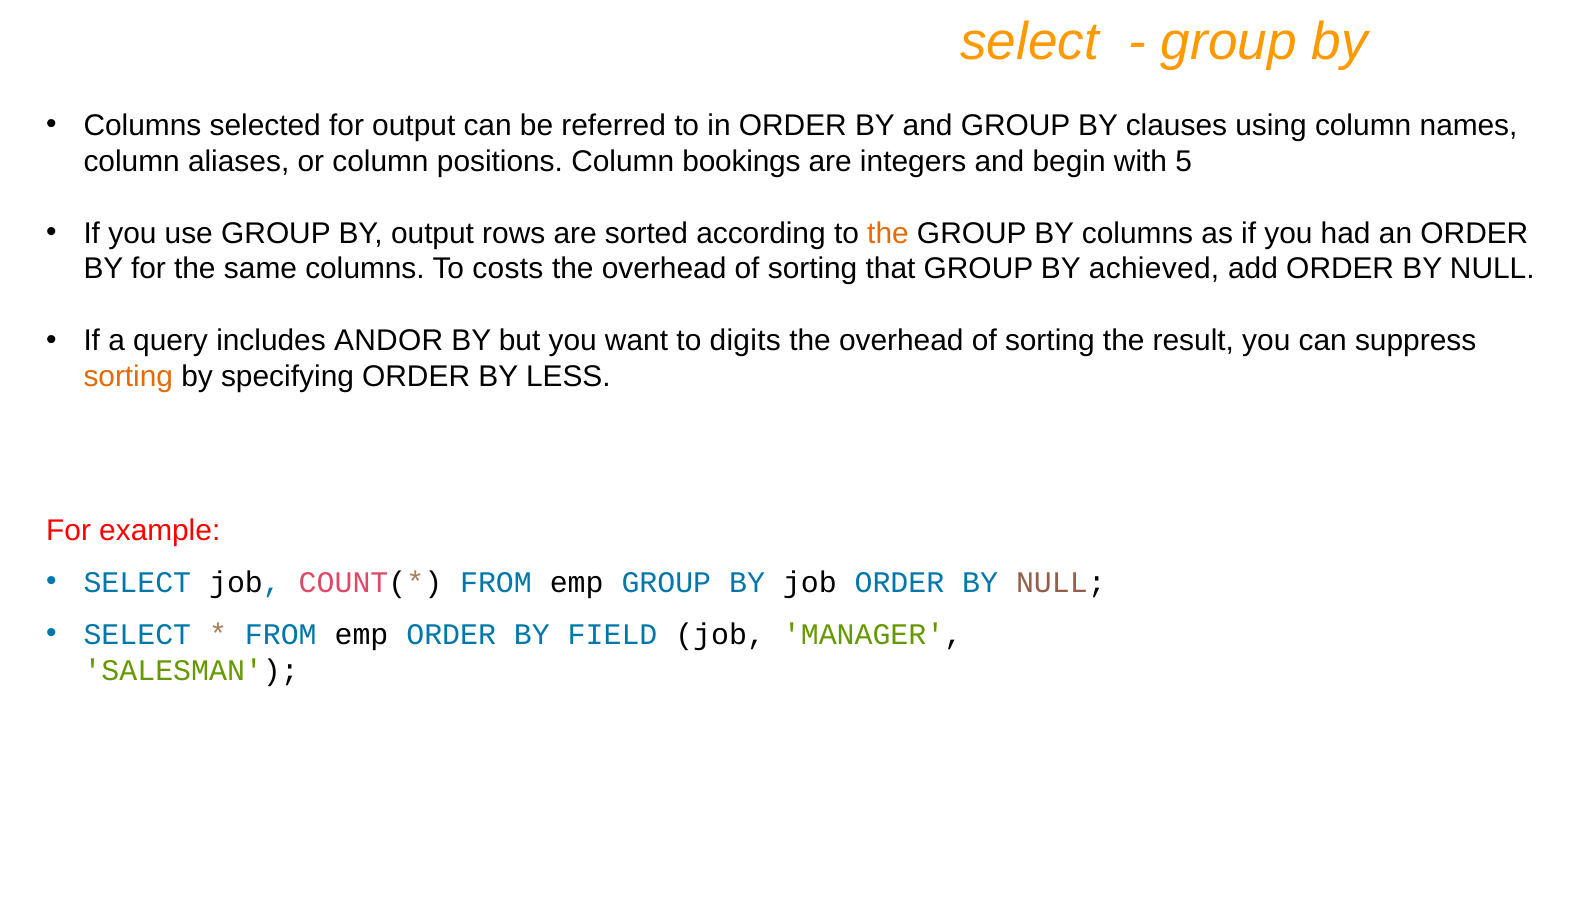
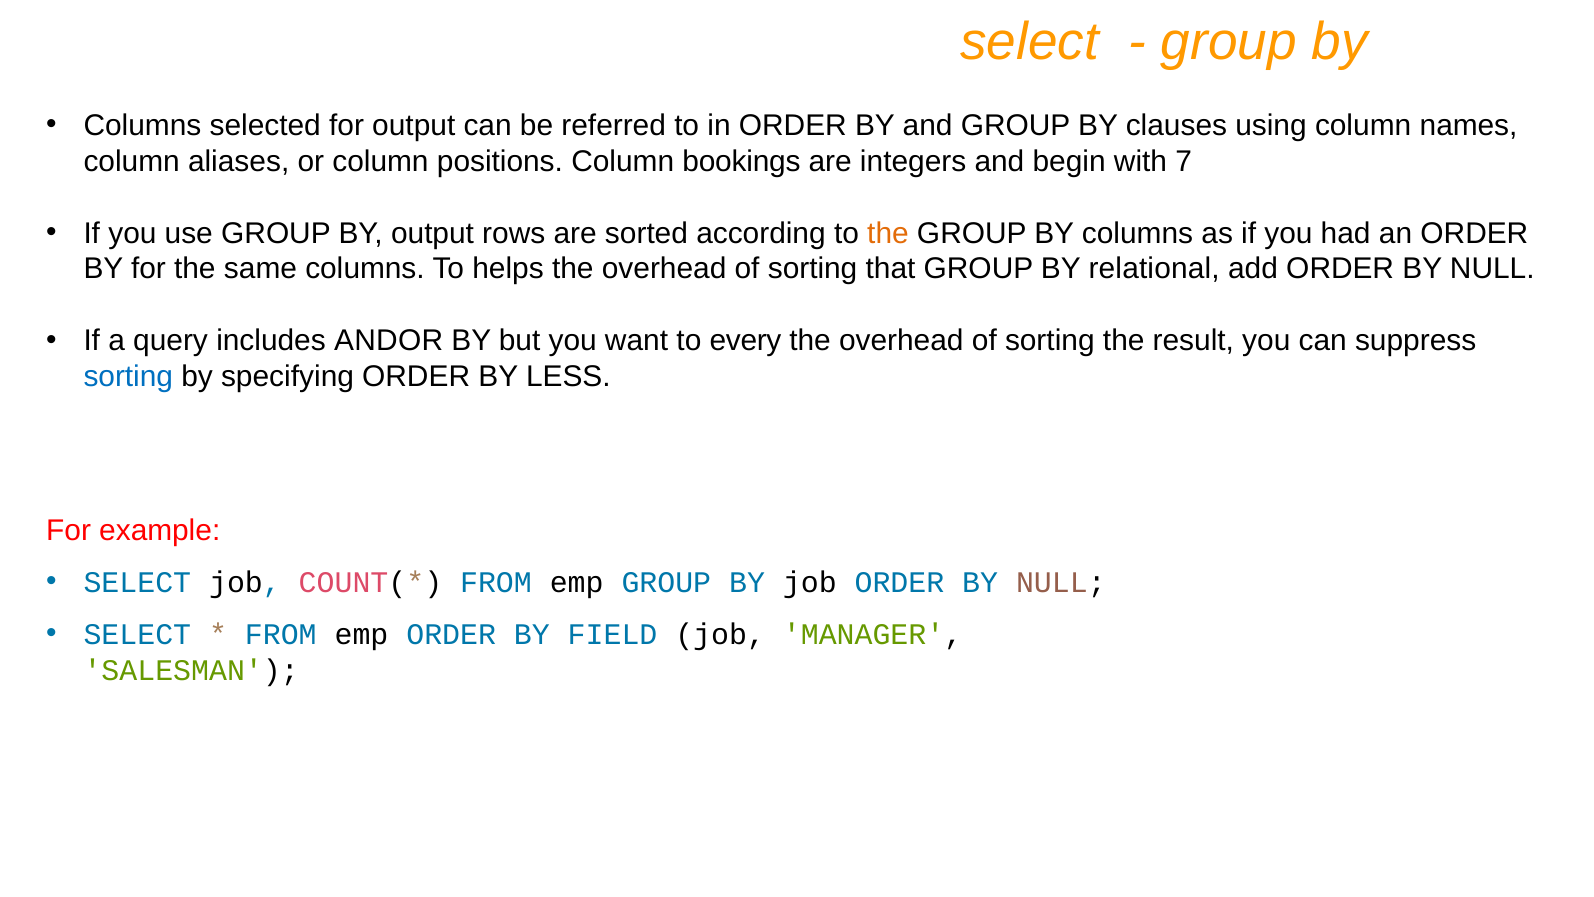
5: 5 -> 7 (1184, 161)
costs: costs -> helps (508, 269)
achieved: achieved -> relational (1154, 269)
digits: digits -> every (745, 341)
sorting colour: orange -> blue (128, 377)
